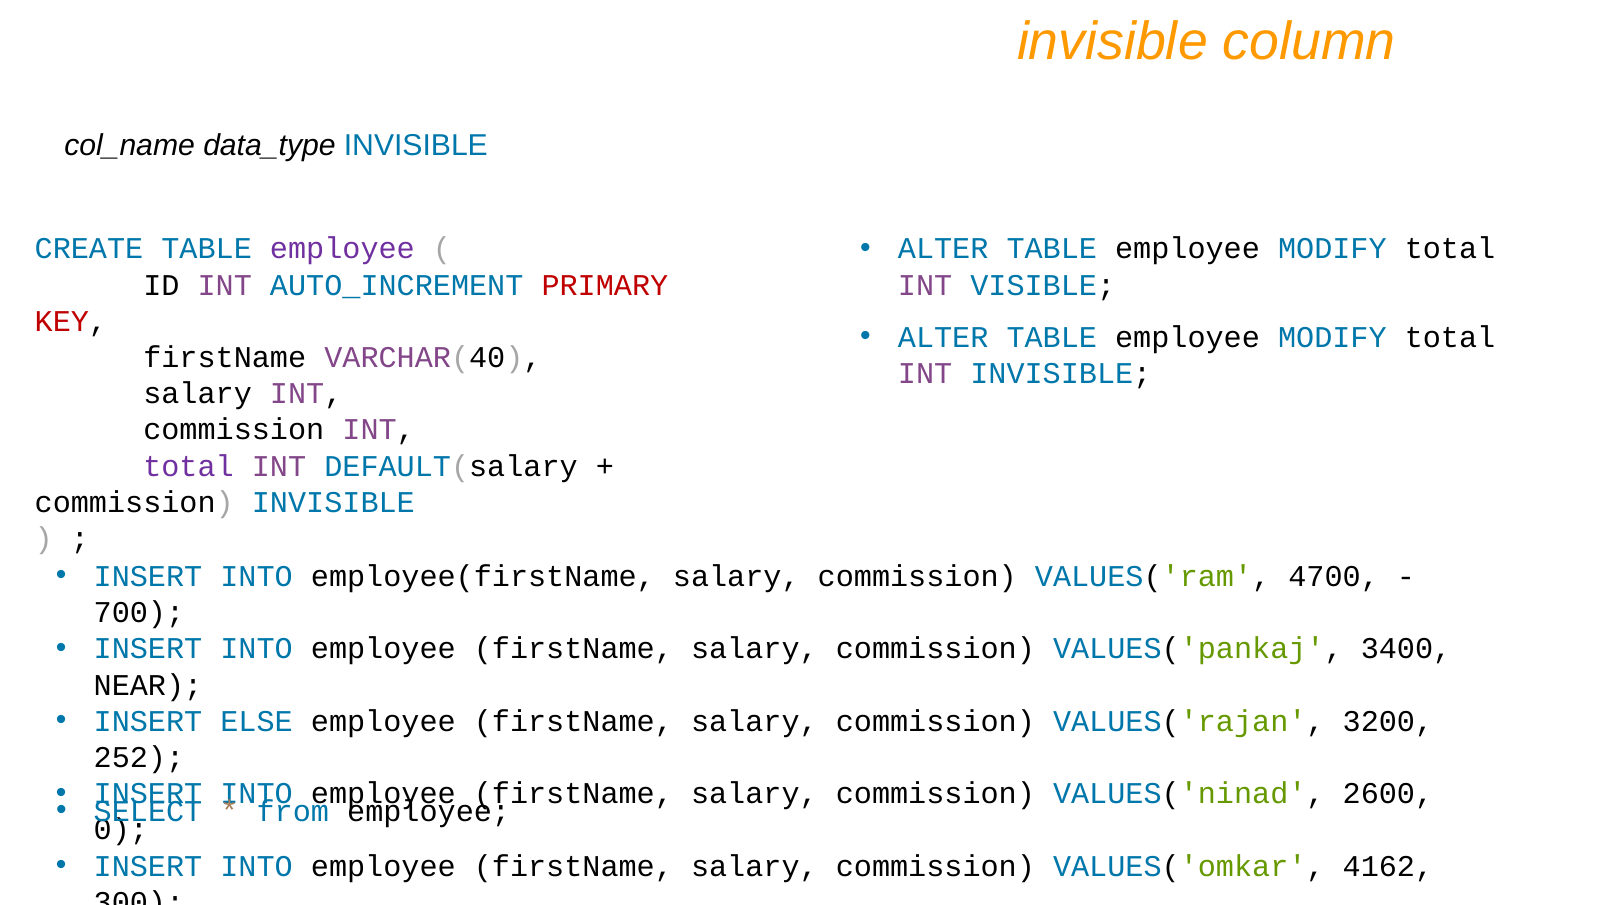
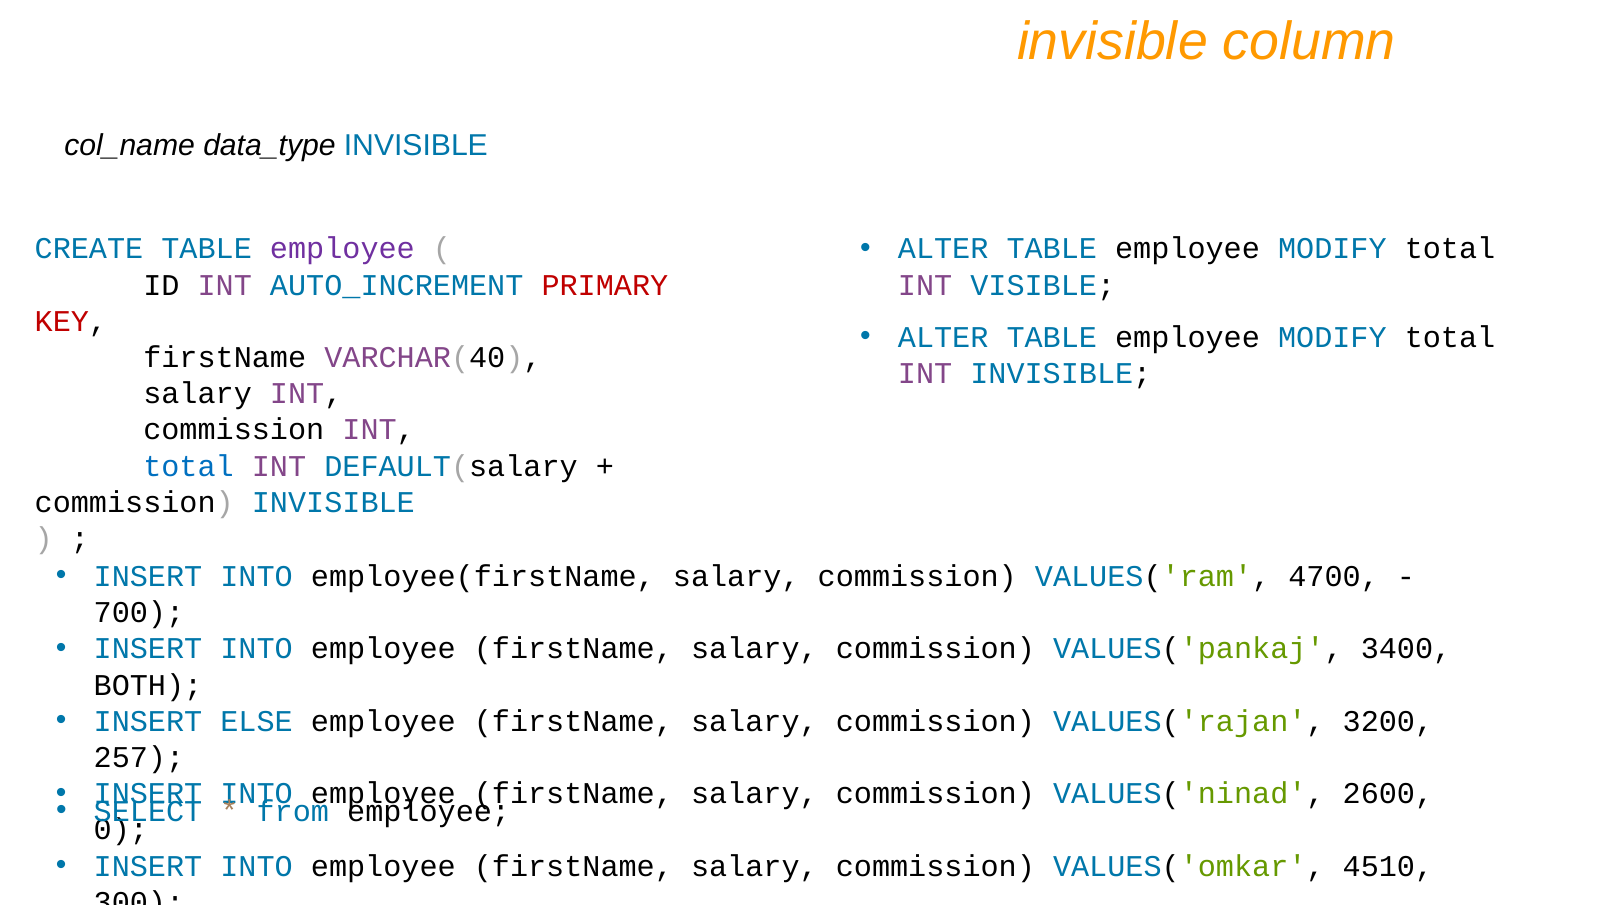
total colour: purple -> blue (189, 466)
NEAR: NEAR -> BOTH (148, 685)
252: 252 -> 257 (139, 758)
4162: 4162 -> 4510 (1388, 866)
